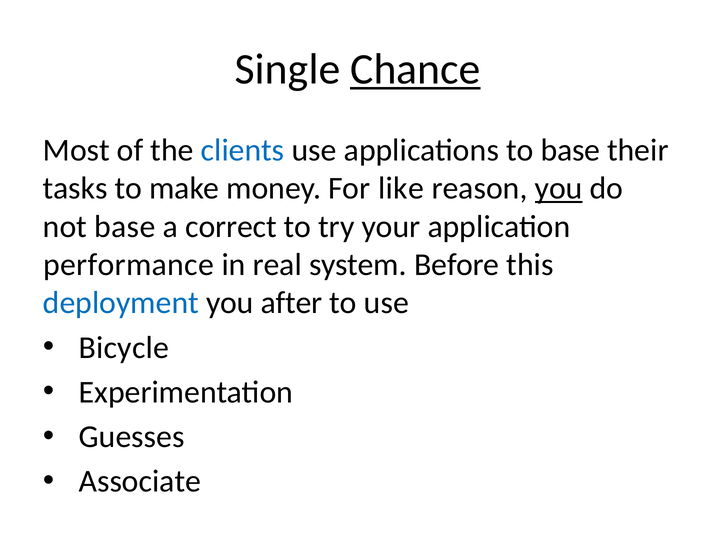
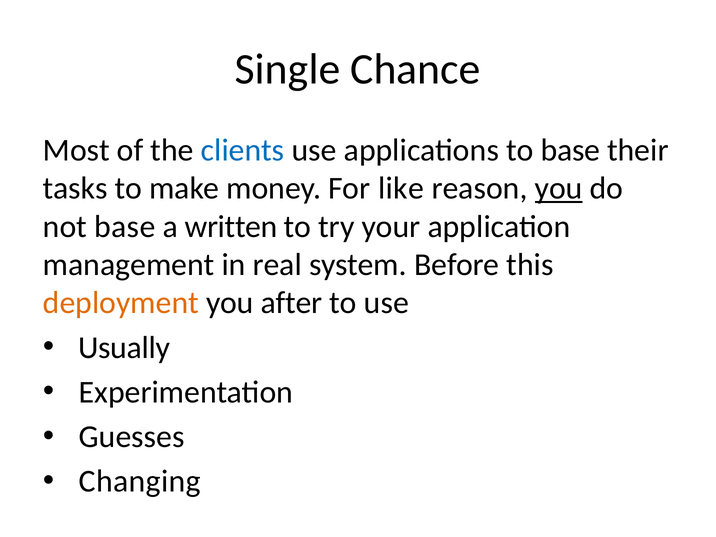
Chance underline: present -> none (415, 69)
correct: correct -> written (231, 227)
performance: performance -> management (129, 265)
deployment colour: blue -> orange (121, 303)
Bicycle: Bicycle -> Usually (124, 348)
Associate: Associate -> Changing (140, 481)
